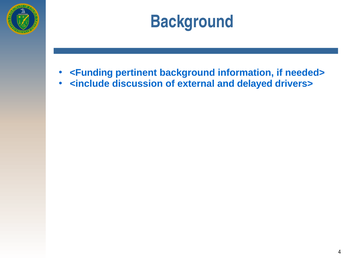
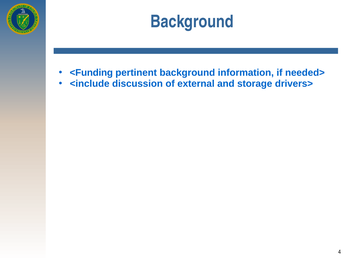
delayed: delayed -> storage (255, 83)
